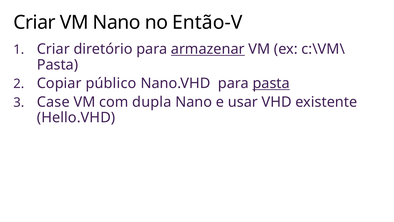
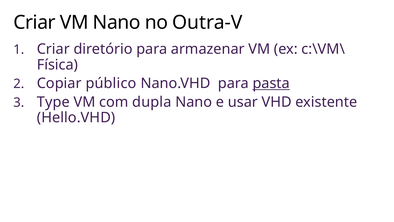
Então-V: Então-V -> Outra-V (207, 23)
armazenar underline: present -> none (208, 49)
Pasta: Pasta -> Física (57, 65)
Case: Case -> Type (53, 102)
